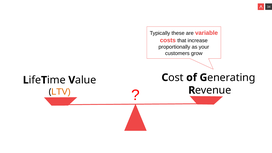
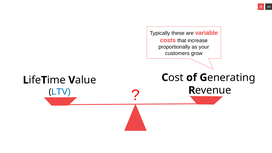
LTV colour: orange -> blue (61, 92)
